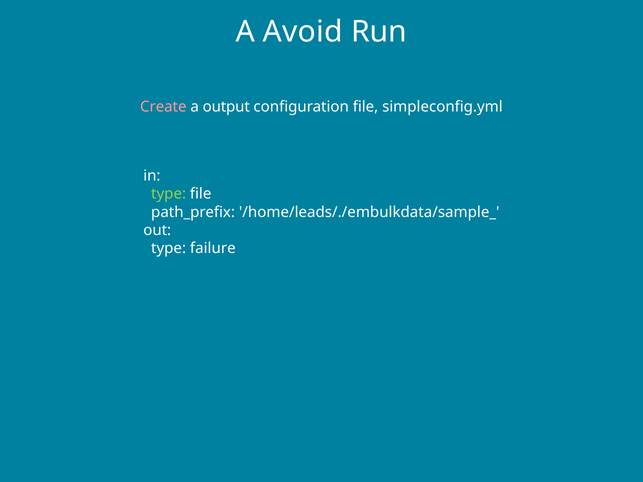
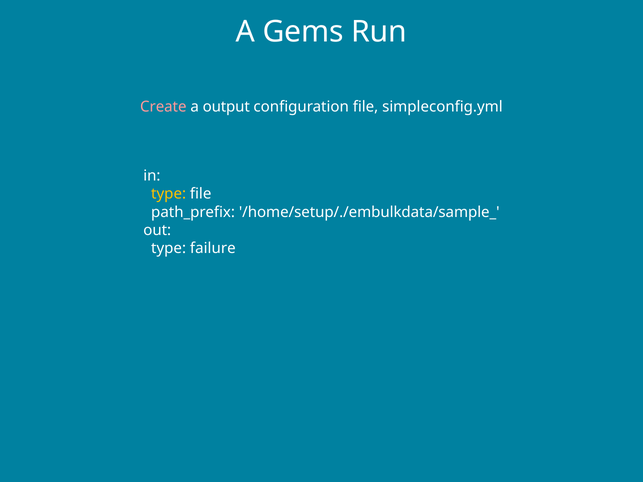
Avoid: Avoid -> Gems (303, 32)
type colour: light green -> yellow (169, 194)
/home/leads/./embulkdata/sample_: /home/leads/./embulkdata/sample_ -> /home/setup/./embulkdata/sample_ (369, 212)
